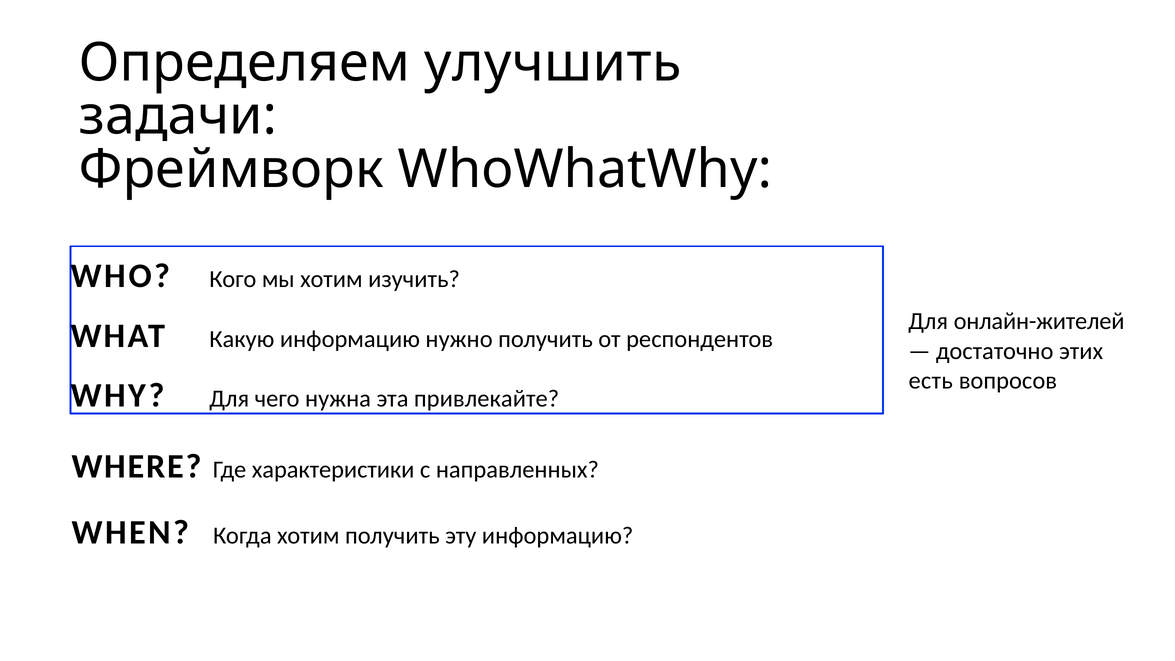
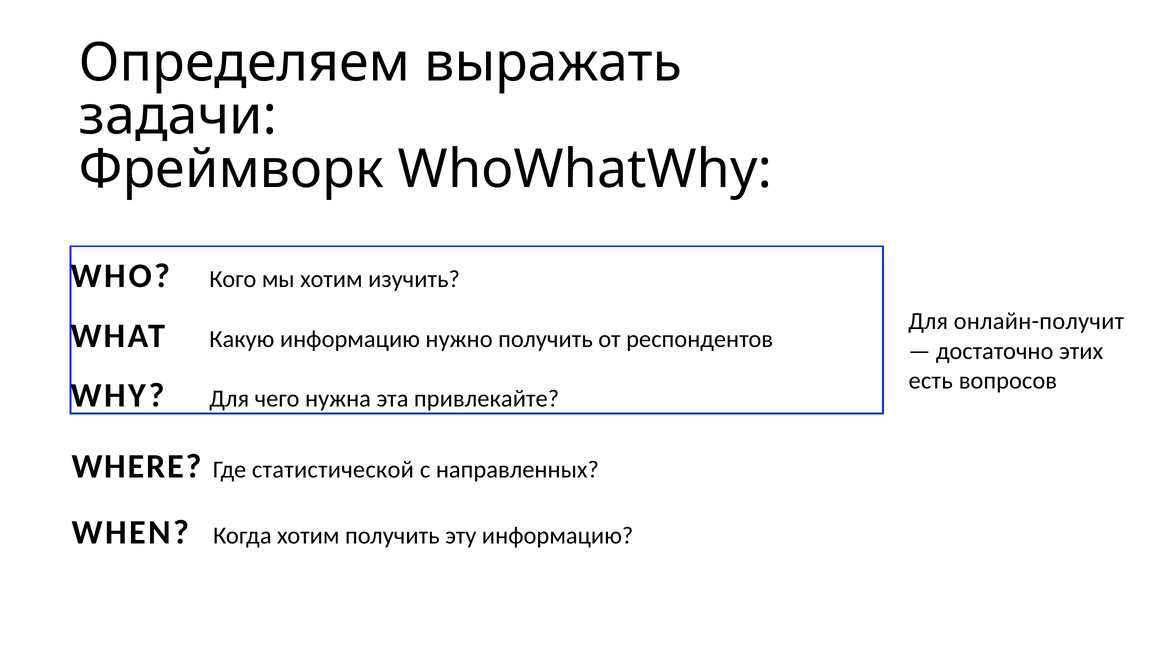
улучшить: улучшить -> выражать (553, 63)
онлайн-жителей: онлайн-жителей -> онлайн-получит (1039, 321)
характеристики: характеристики -> статистической (333, 470)
